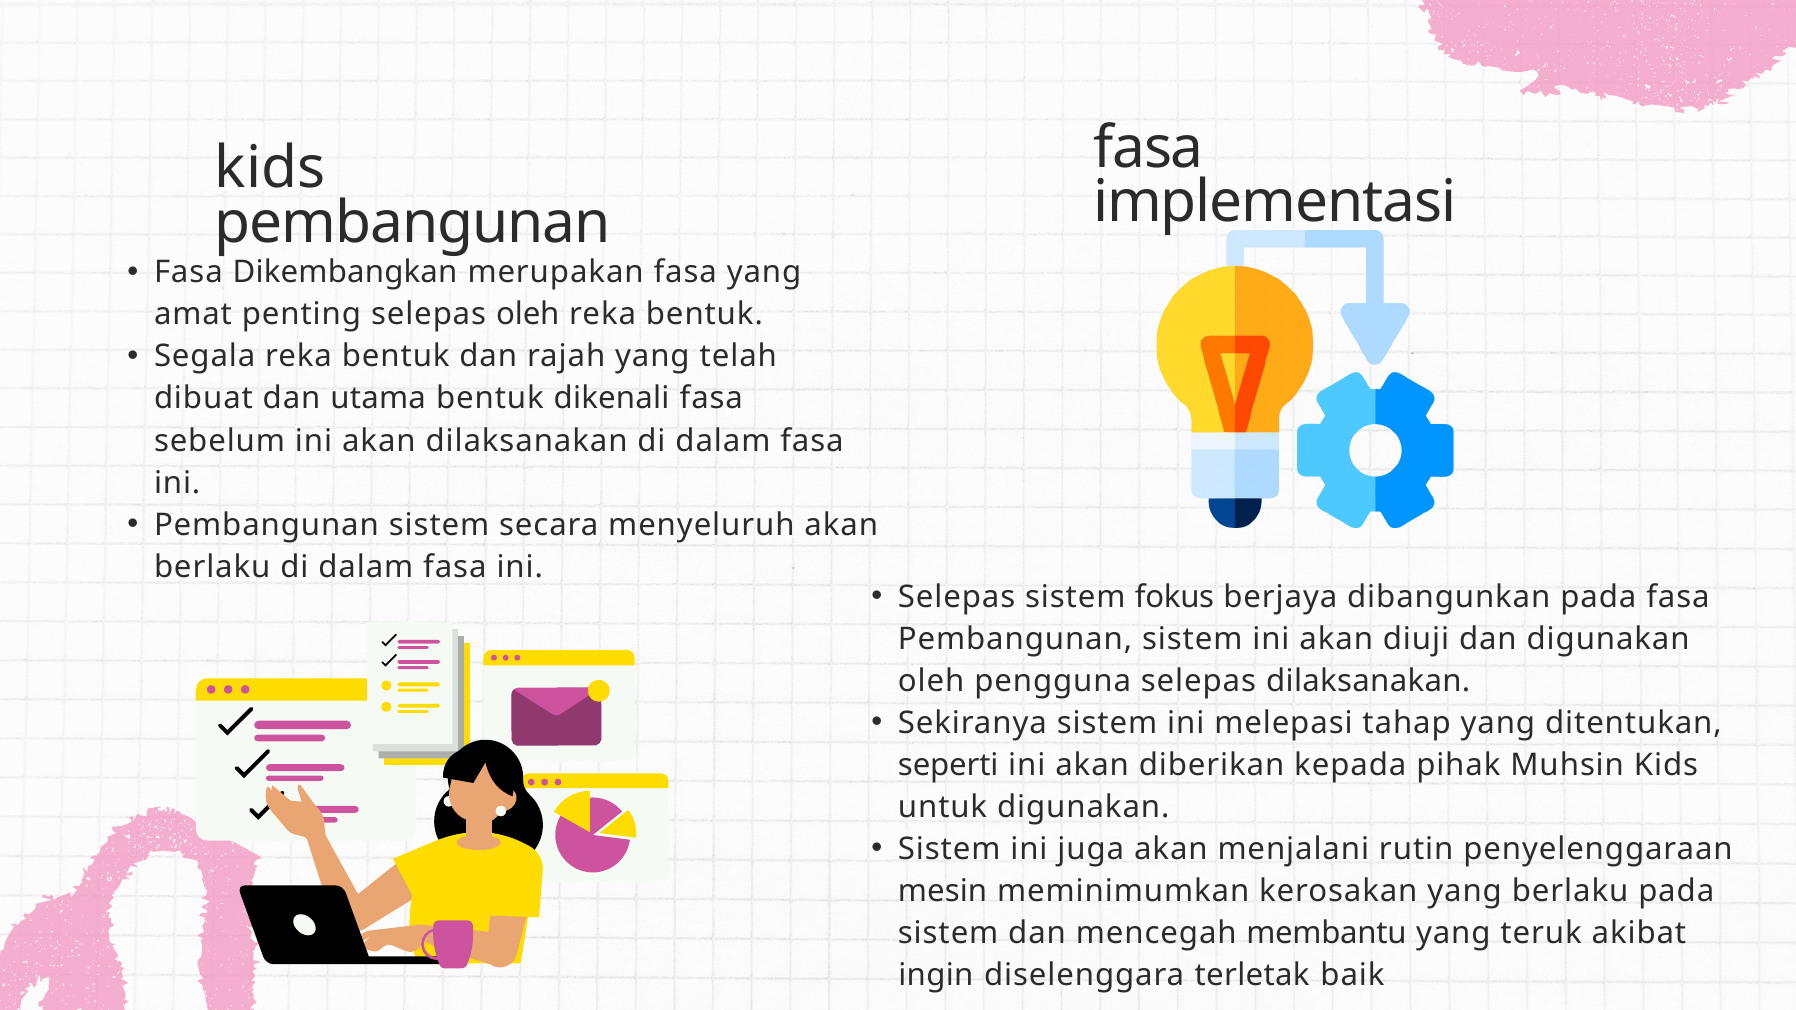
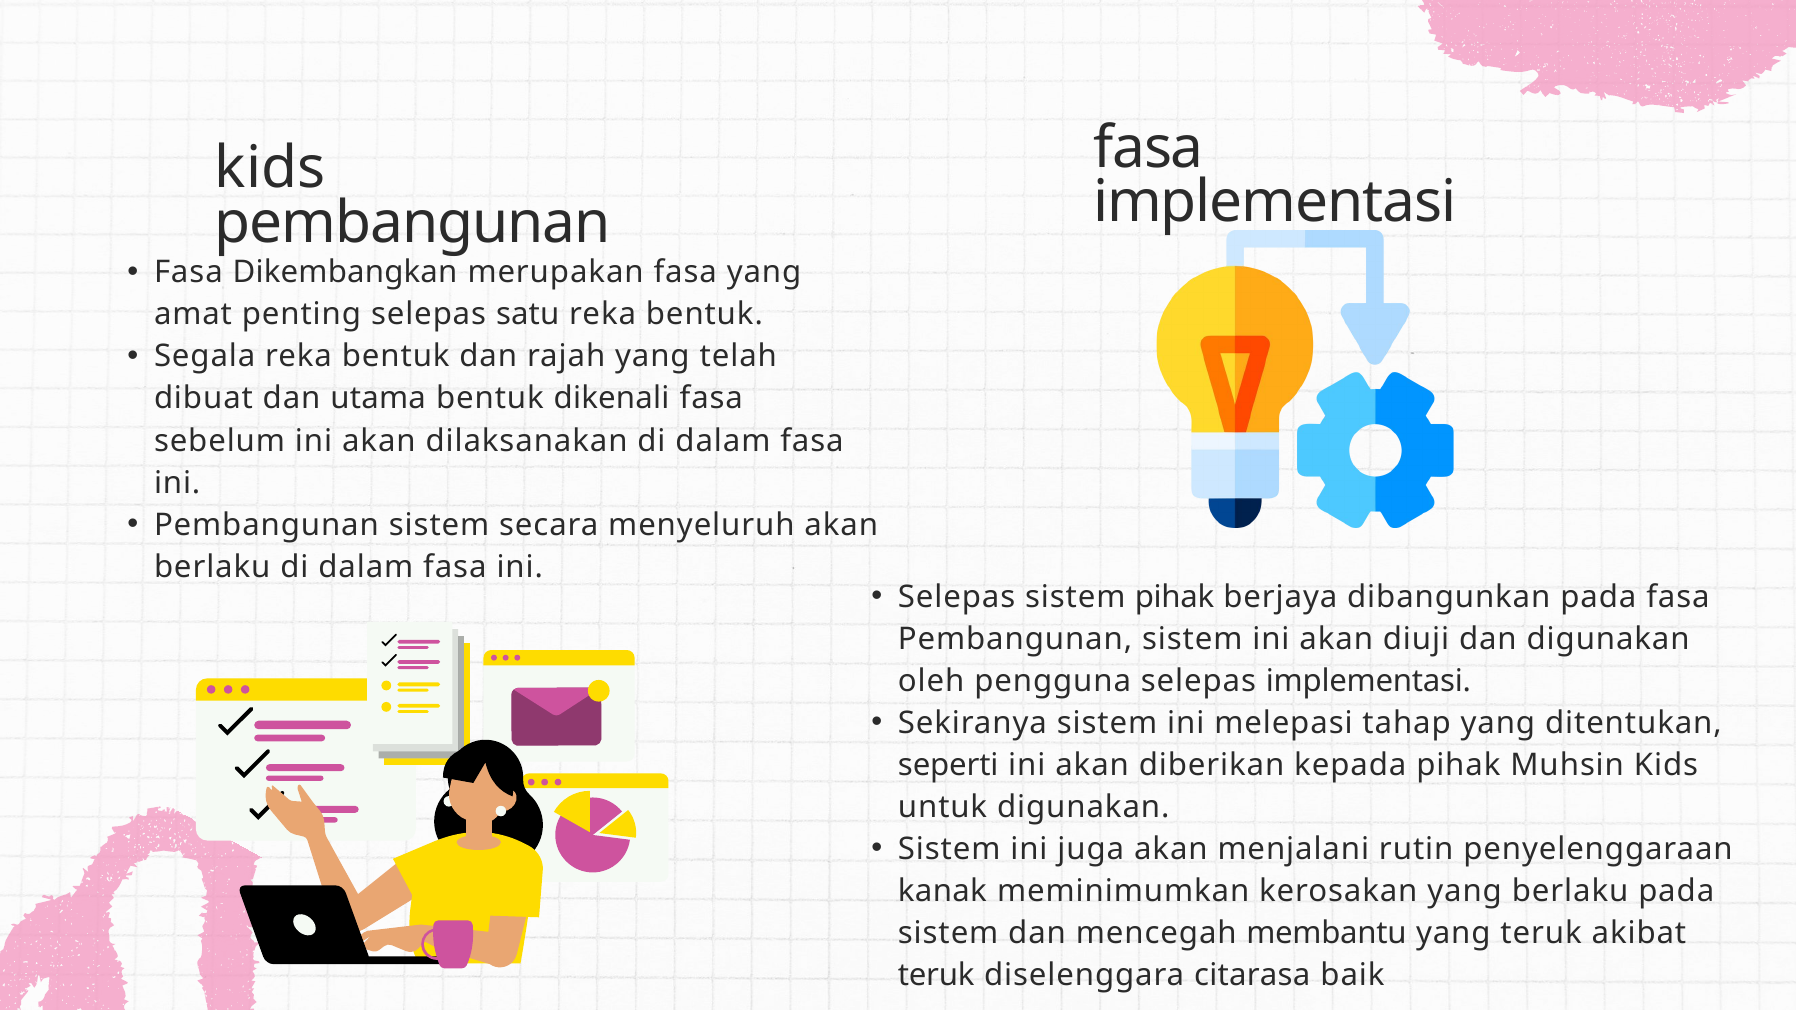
selepas oleh: oleh -> satu (528, 315)
sistem fokus: fokus -> pihak (1175, 597)
selepas dilaksanakan: dilaksanakan -> implementasi (1369, 681)
mesin: mesin -> kanak (942, 892)
ingin: ingin -> teruk (936, 976)
terletak: terletak -> citarasa (1252, 976)
